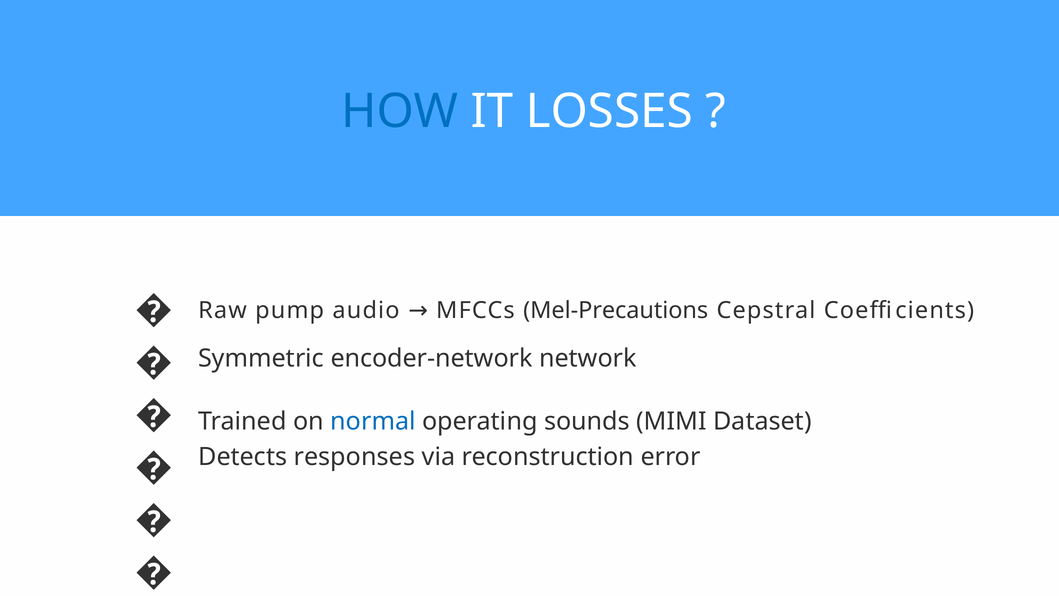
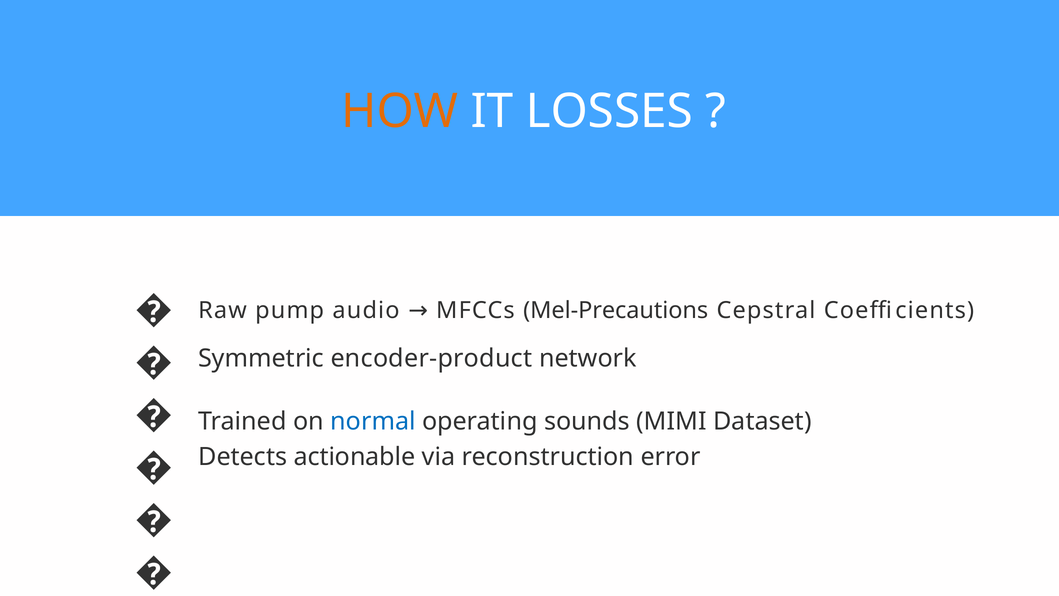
HOW colour: blue -> orange (400, 111)
encoder-network: encoder-network -> encoder-product (431, 358)
responses: responses -> actionable (355, 457)
